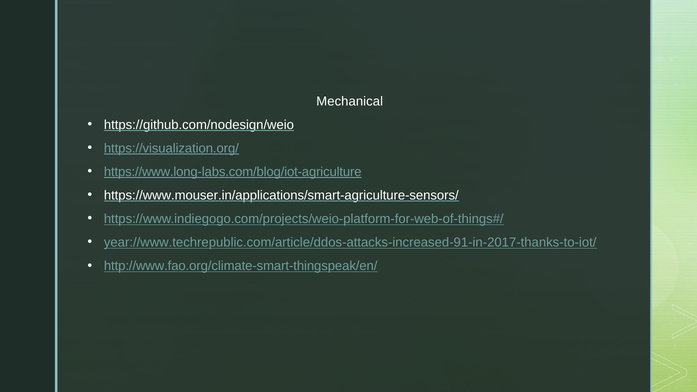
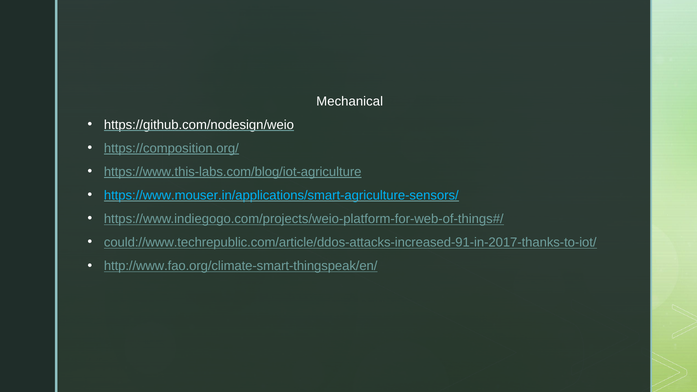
https://visualization.org/: https://visualization.org/ -> https://composition.org/ (171, 148)
https://www.long-labs.com/blog/iot-agriculture: https://www.long-labs.com/blog/iot-agriculture -> https://www.this-labs.com/blog/iot-agriculture (233, 172)
https://www.mouser.in/applications/smart-agriculture-sensors/ colour: white -> light blue (281, 195)
year://www.techrepublic.com/article/ddos-attacks-increased-91-in-2017-thanks-to-iot/: year://www.techrepublic.com/article/ddos-attacks-increased-91-in-2017-thanks-to-iot/ -> could://www.techrepublic.com/article/ddos-attacks-increased-91-in-2017-thanks-to-iot/ (350, 242)
